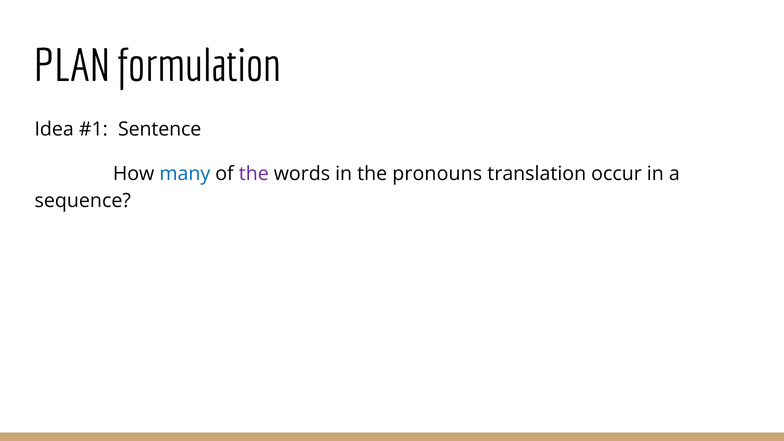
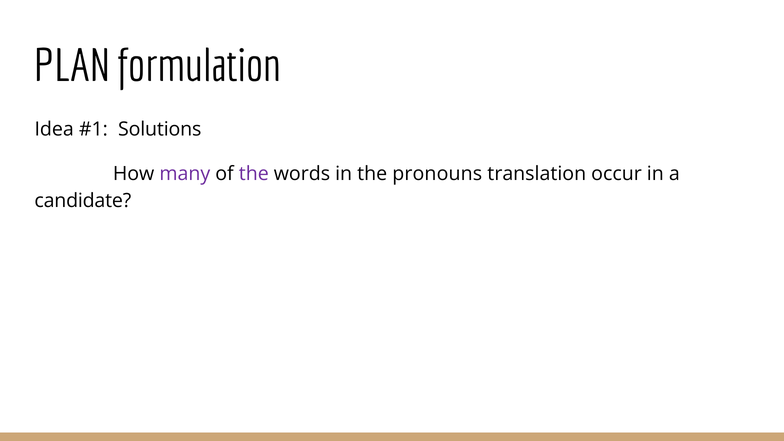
Sentence: Sentence -> Solutions (160, 130)
many colour: blue -> purple (185, 174)
sequence: sequence -> candidate (83, 201)
